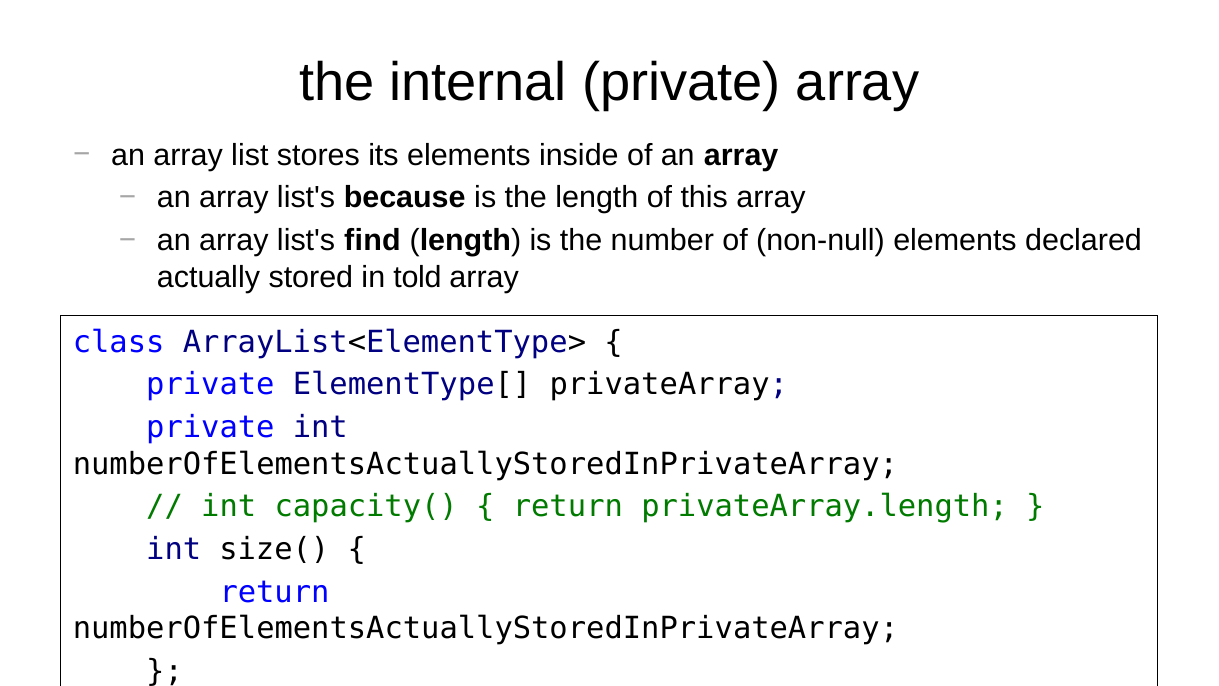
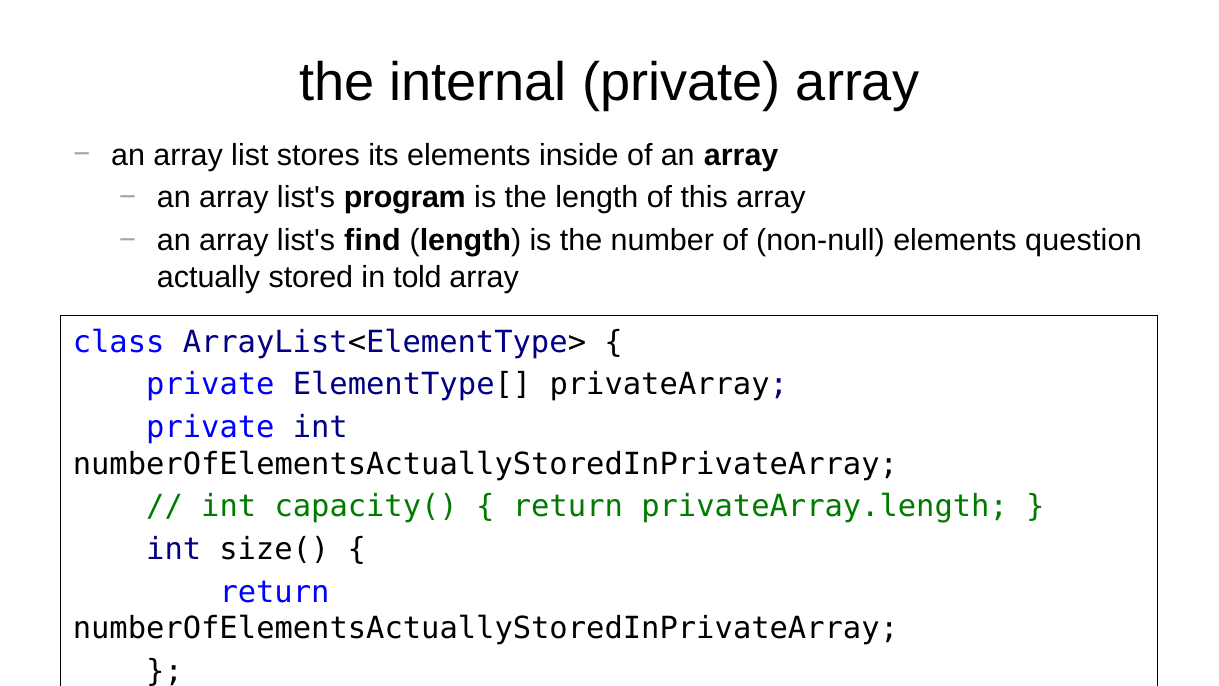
because: because -> program (405, 198)
declared: declared -> question (1083, 240)
